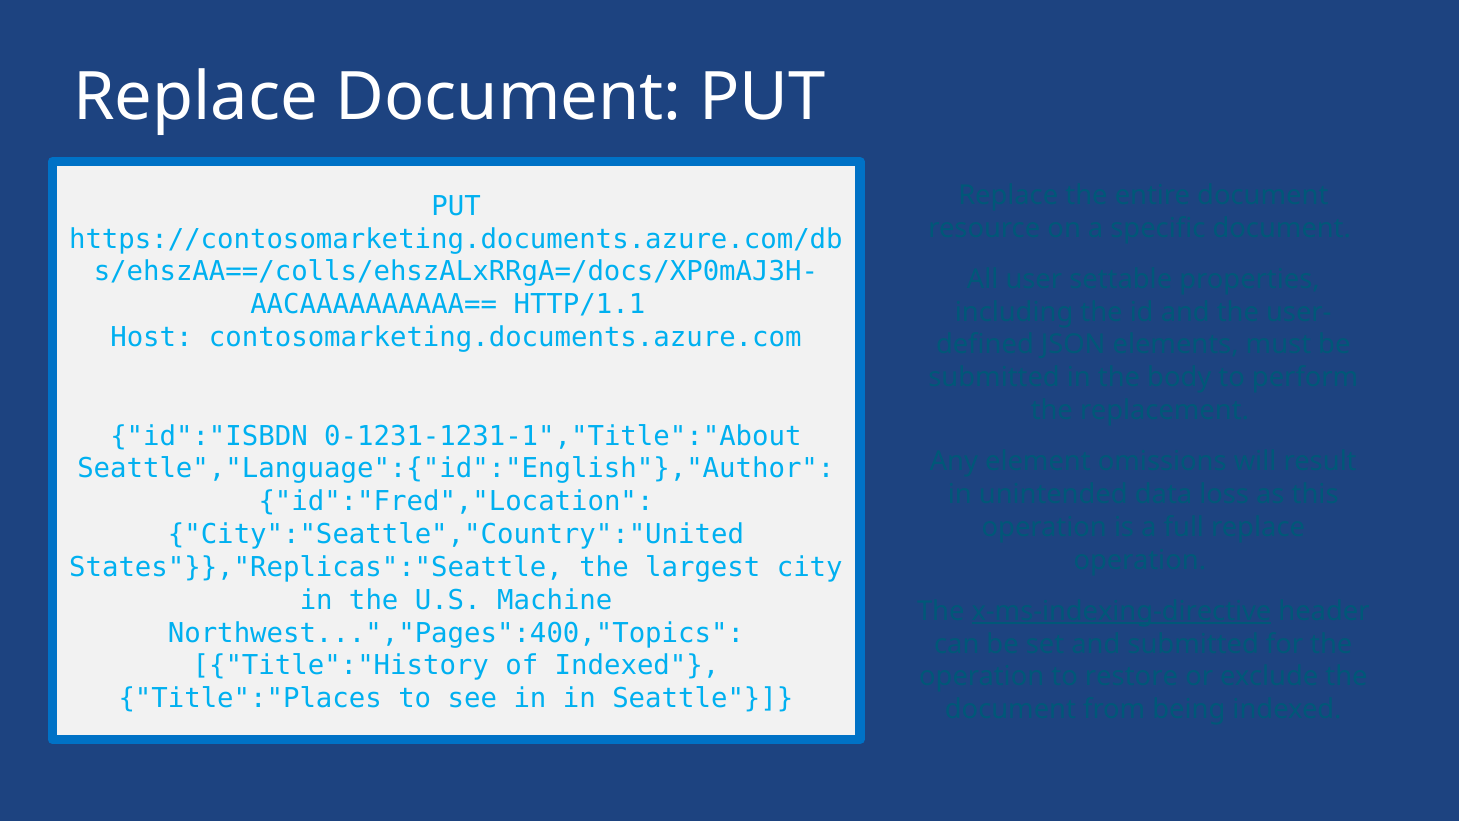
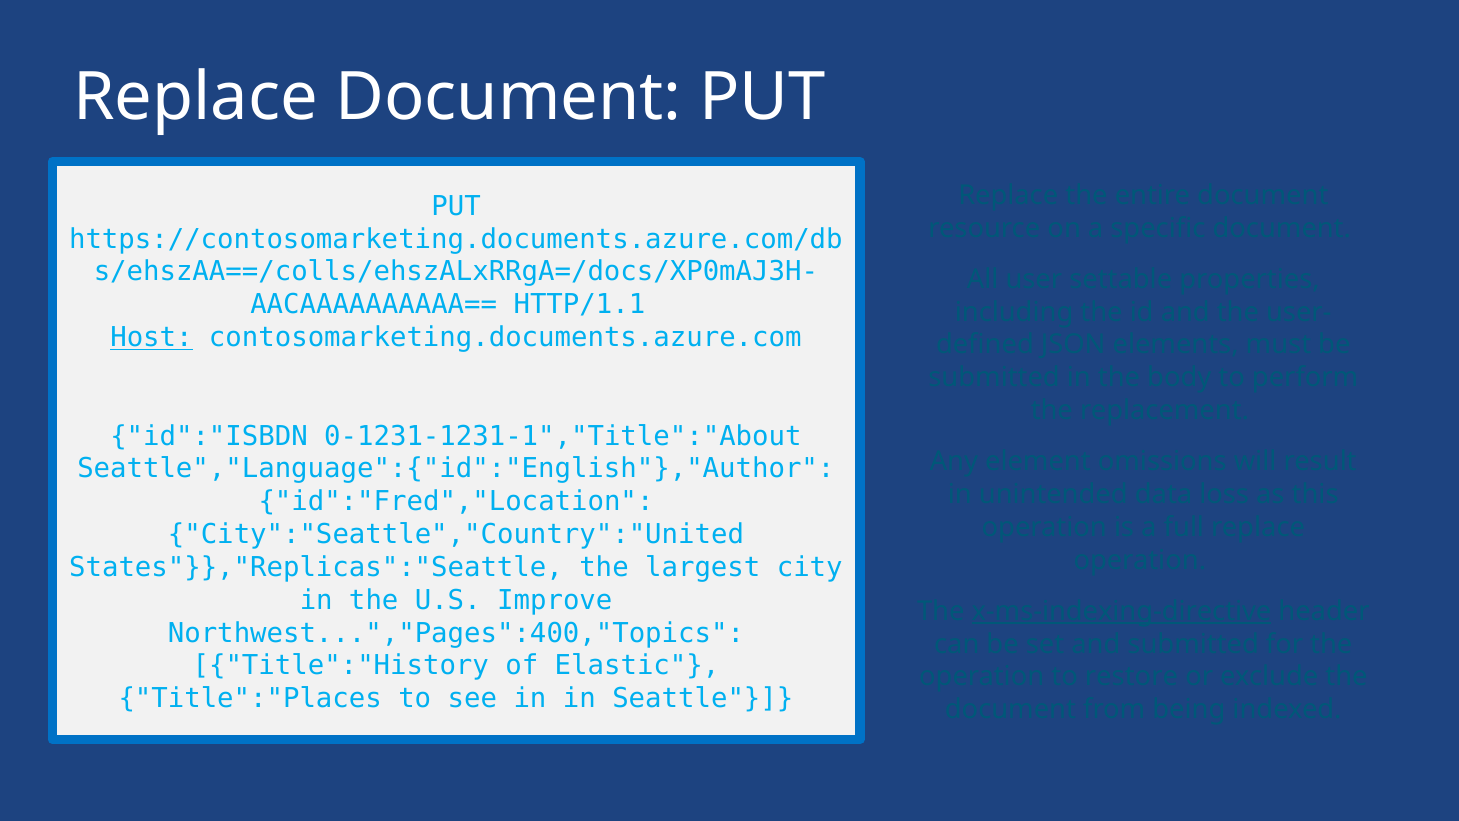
Host underline: none -> present (151, 337)
Machine: Machine -> Improve (555, 600)
of Indexed: Indexed -> Elastic (637, 666)
